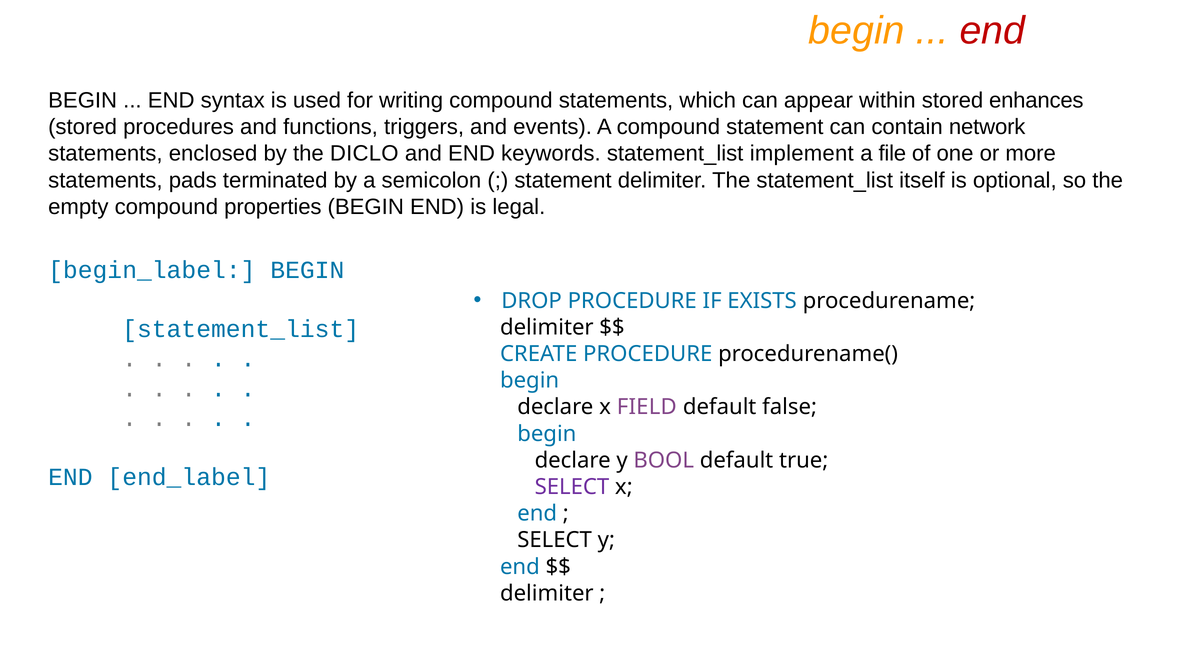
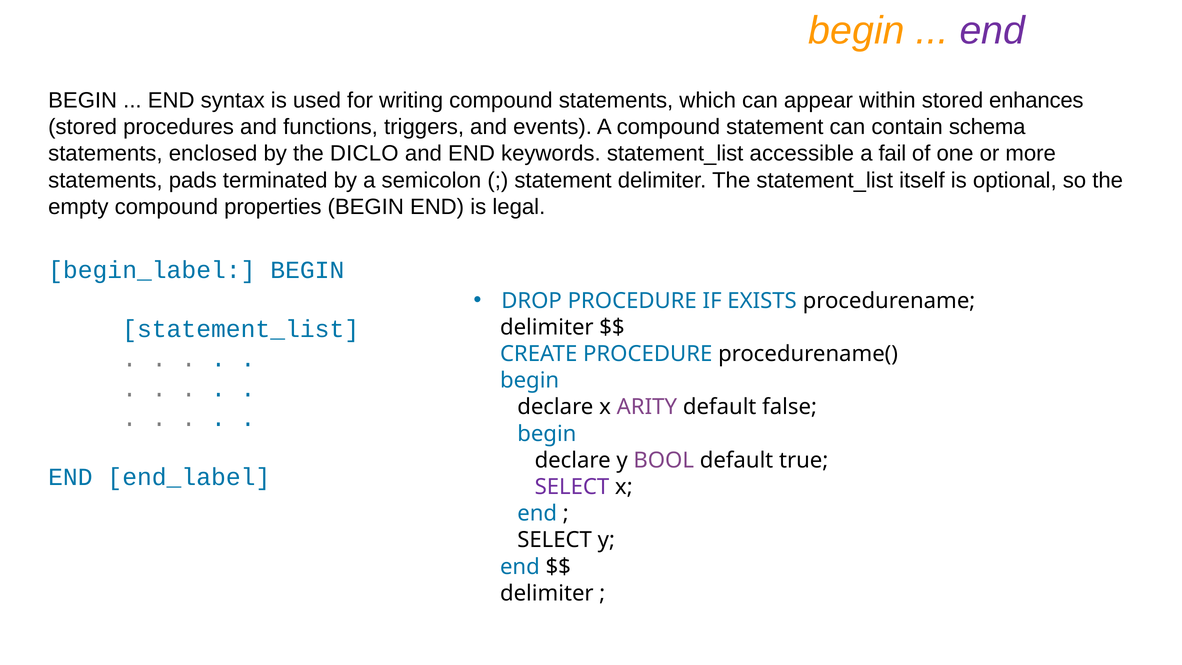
end colour: red -> purple (992, 31)
network: network -> schema (987, 127)
implement: implement -> accessible (802, 154)
file: file -> fail (892, 154)
FIELD: FIELD -> ARITY (647, 407)
